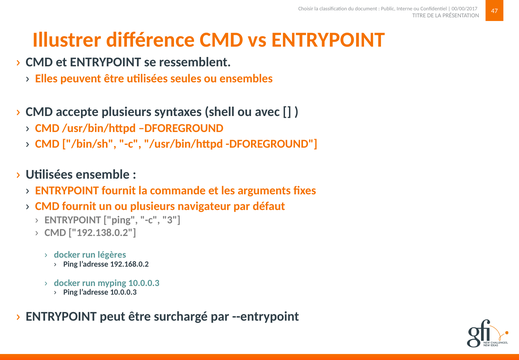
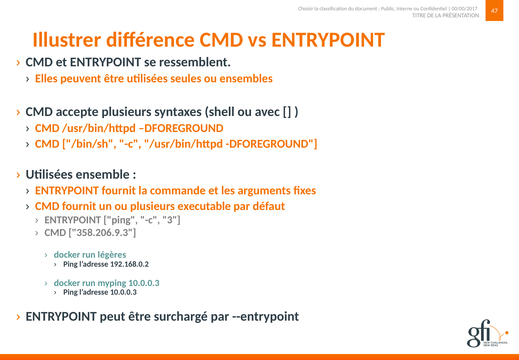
navigateur: navigateur -> executable (204, 206)
192.138.0.2: 192.138.0.2 -> 358.206.9.3 (102, 232)
